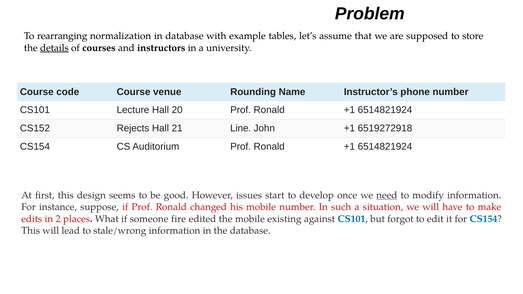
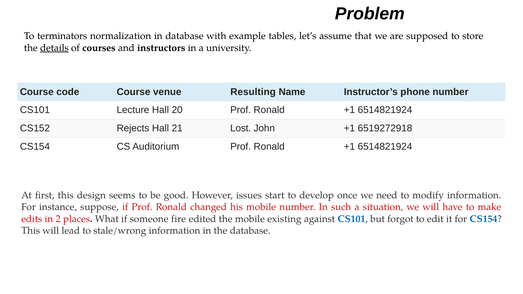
rearranging: rearranging -> terminators (62, 36)
Rounding: Rounding -> Resulting (253, 92)
Line: Line -> Lost (241, 128)
need underline: present -> none (387, 195)
